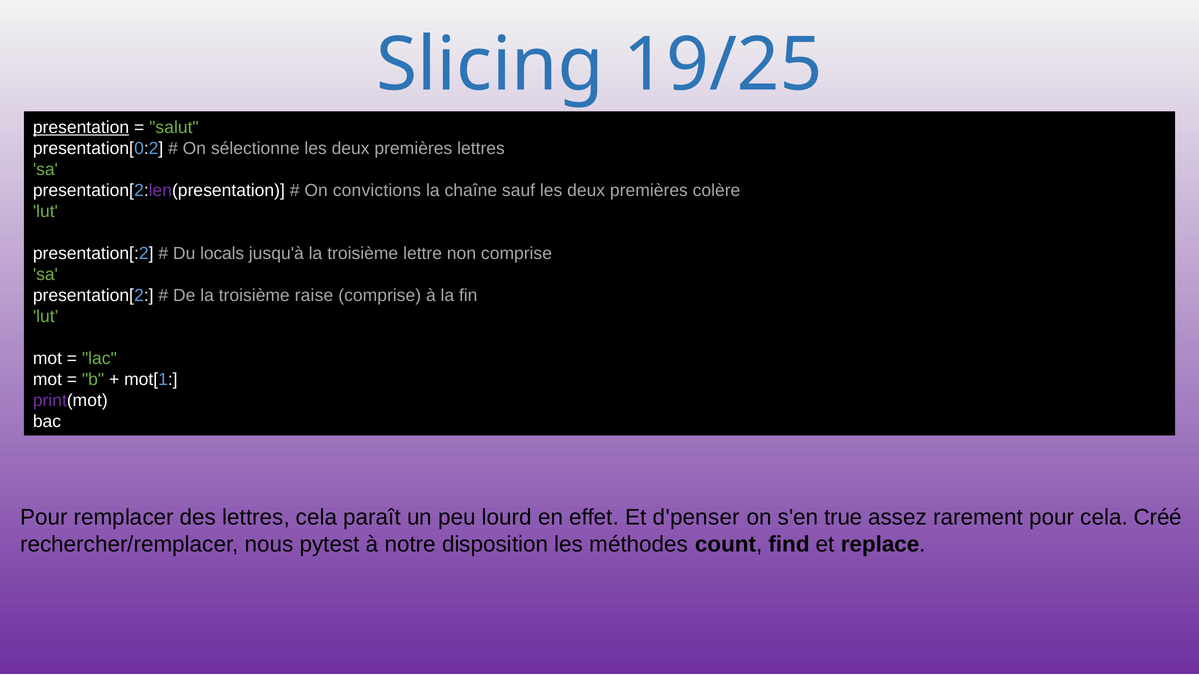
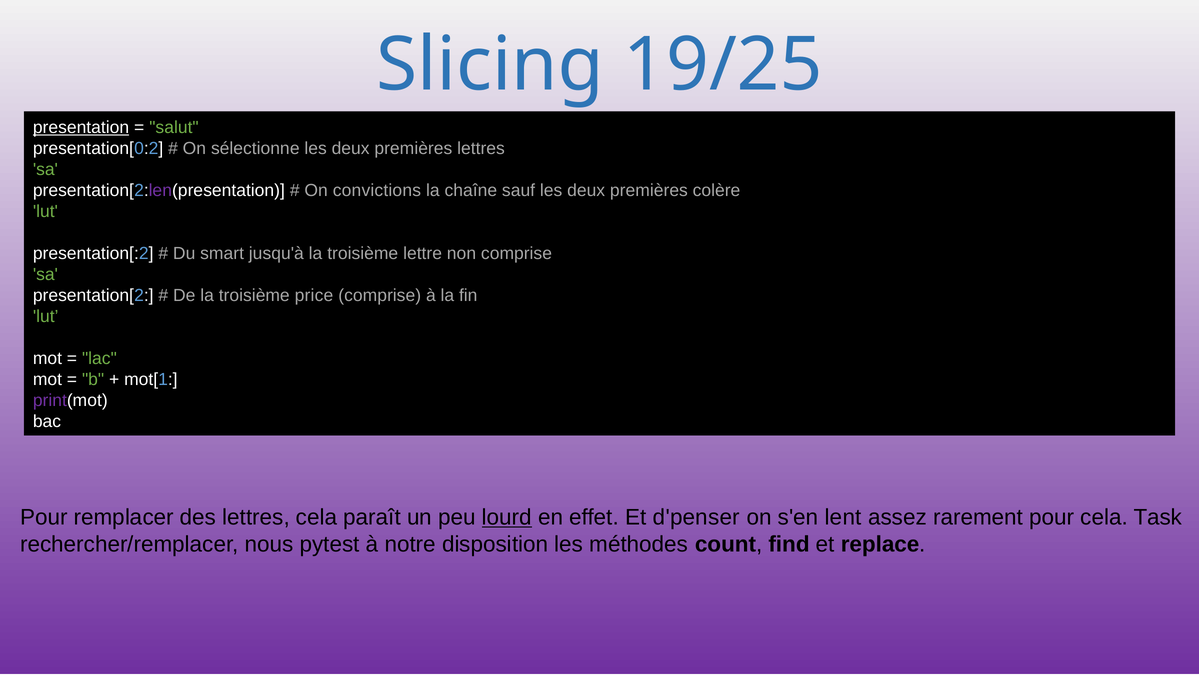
locals: locals -> smart (222, 253)
raise: raise -> price (314, 295)
lourd underline: none -> present (507, 517)
true: true -> lent (843, 517)
Créé: Créé -> Task (1158, 517)
